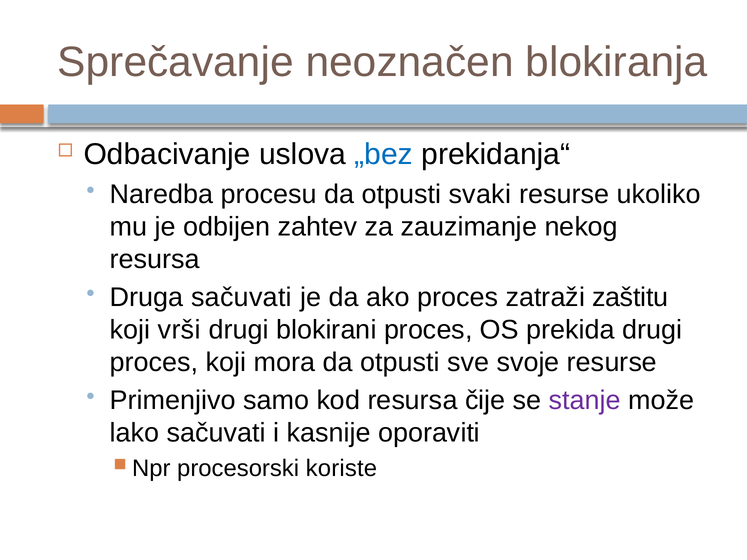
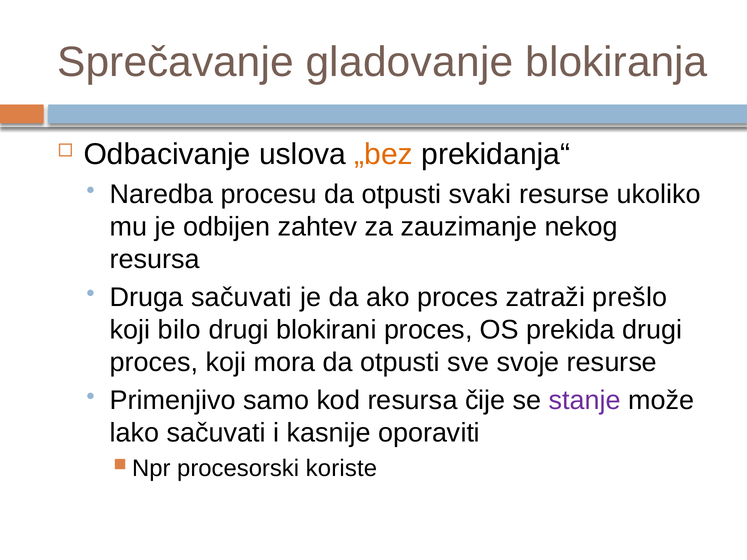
neoznačen: neoznačen -> gladovanje (410, 62)
„bez colour: blue -> orange (384, 155)
zaštitu: zaštitu -> prešlo (630, 297)
vrši: vrši -> bilo (179, 330)
